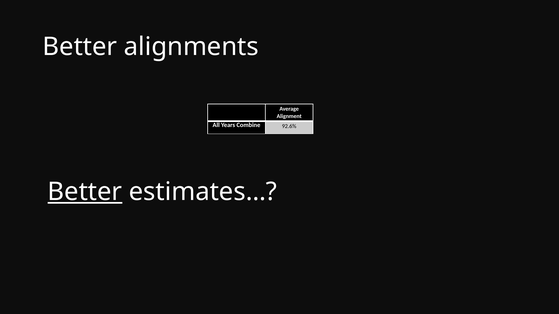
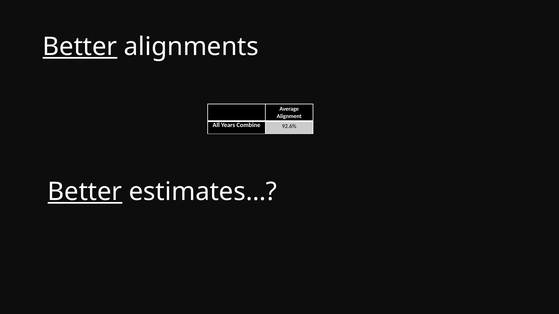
Better underline: none -> present (80, 47)
